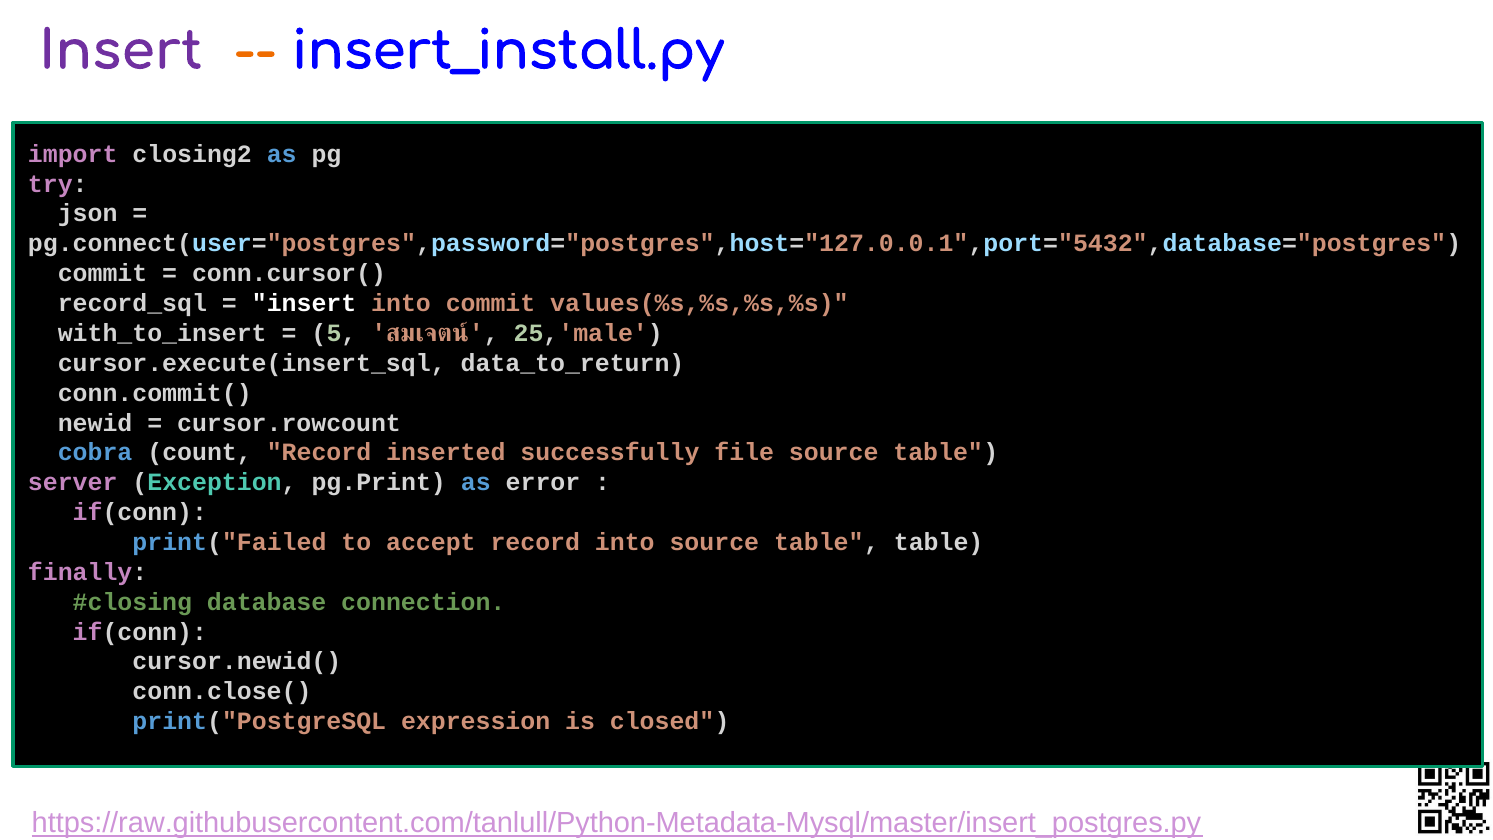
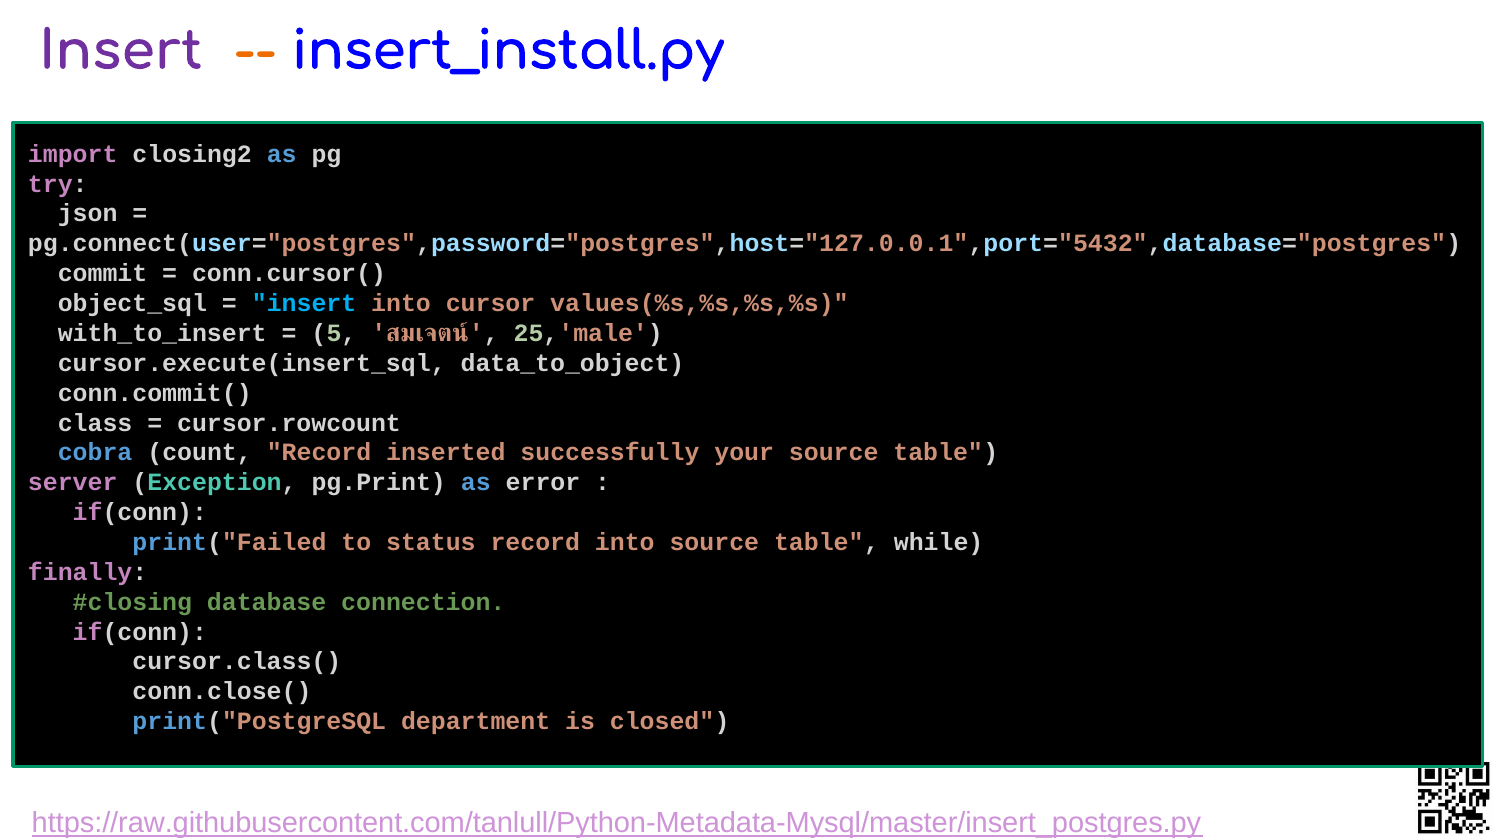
record_sql: record_sql -> object_sql (132, 303)
insert colour: white -> light blue (304, 303)
into commit: commit -> cursor (491, 303)
data_to_return: data_to_return -> data_to_object (572, 363)
newid: newid -> class (95, 423)
file: file -> your (744, 453)
accept: accept -> status (431, 542)
table table: table -> while (939, 542)
cursor.newid(: cursor.newid( -> cursor.class( (237, 662)
expression: expression -> department (476, 721)
